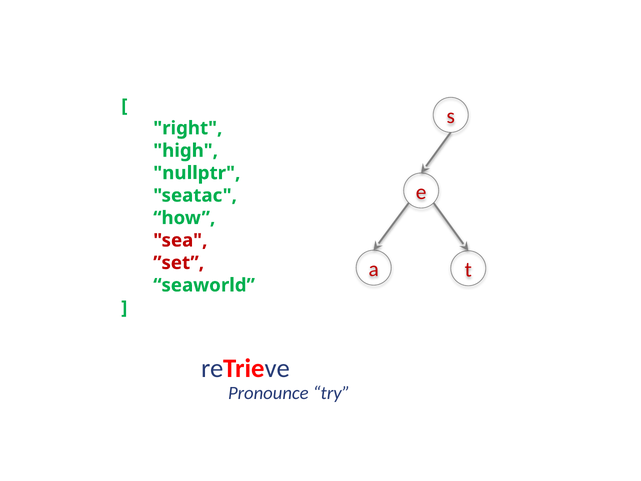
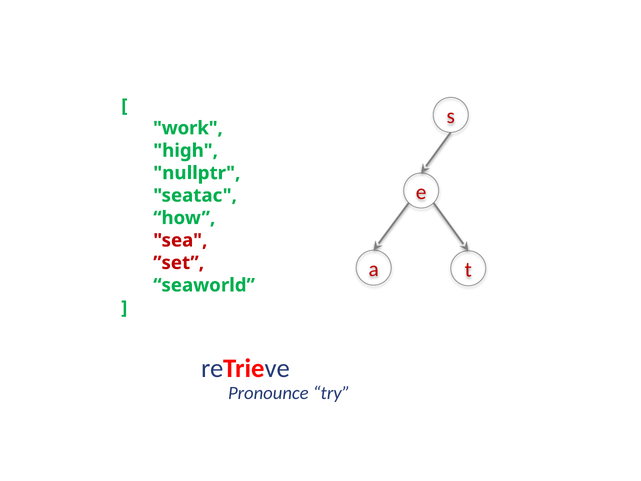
right: right -> work (188, 128)
